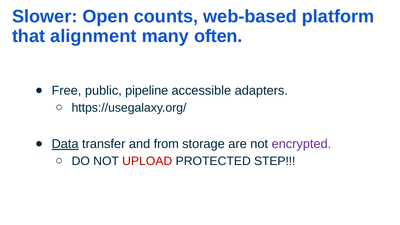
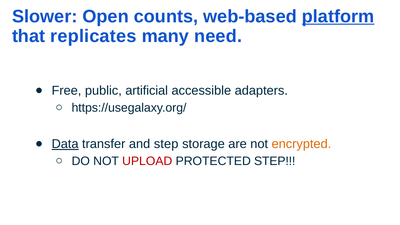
platform underline: none -> present (338, 16)
alignment: alignment -> replicates (93, 36)
often: often -> need (218, 36)
pipeline: pipeline -> artificial (147, 91)
and from: from -> step (166, 144)
encrypted colour: purple -> orange (301, 144)
